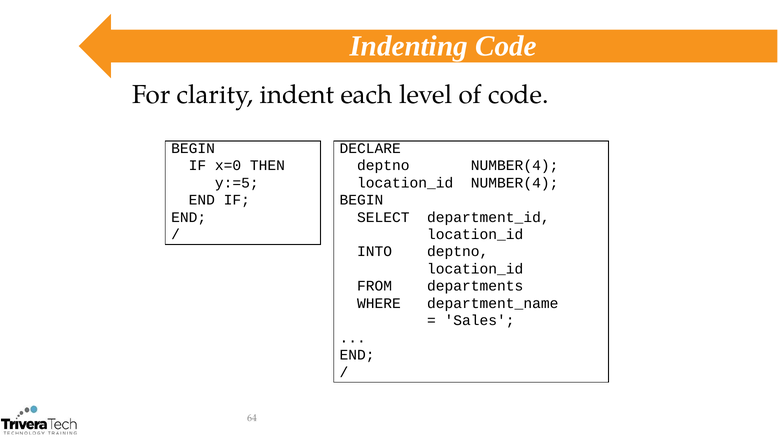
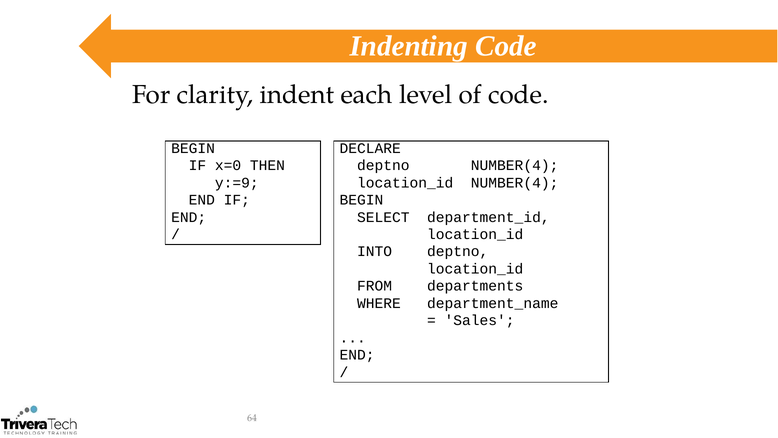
y:=5: y:=5 -> y:=9 (237, 183)
